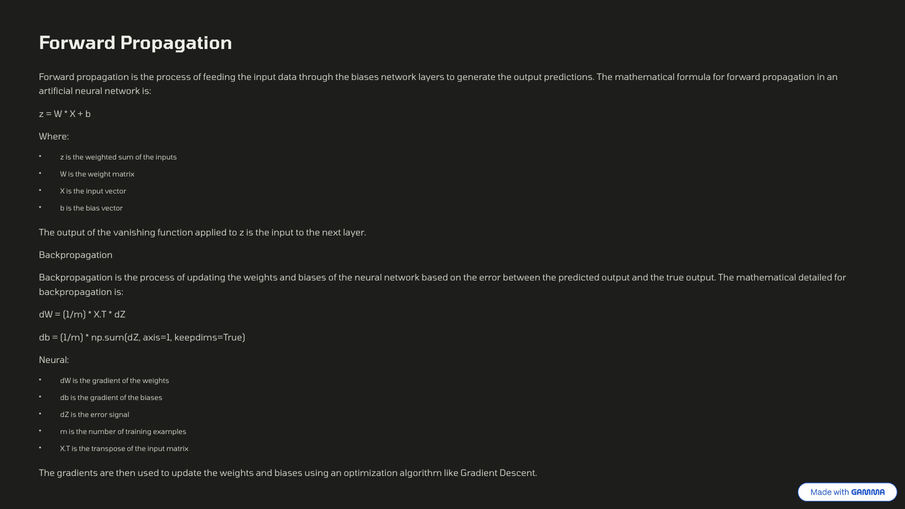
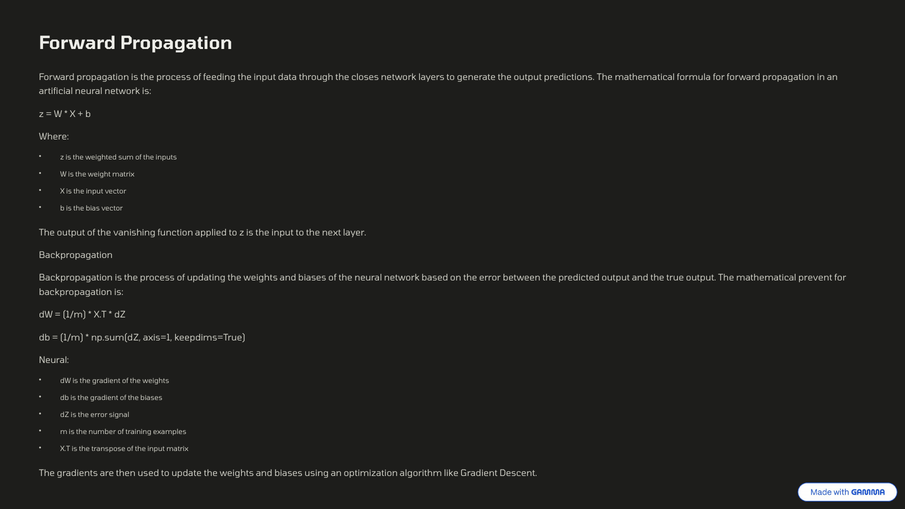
through the biases: biases -> closes (365, 77)
detailed: detailed -> prevent (815, 278)
